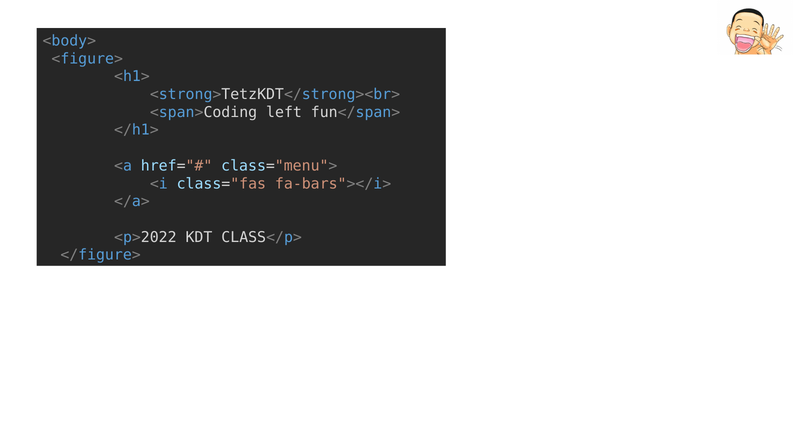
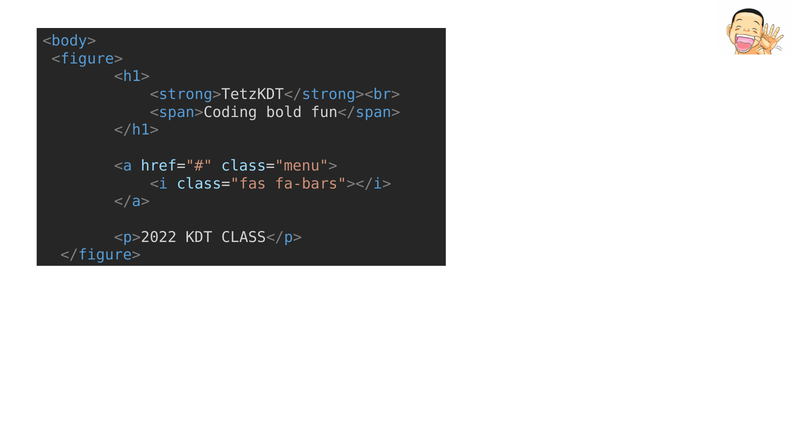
left: left -> bold (284, 112)
